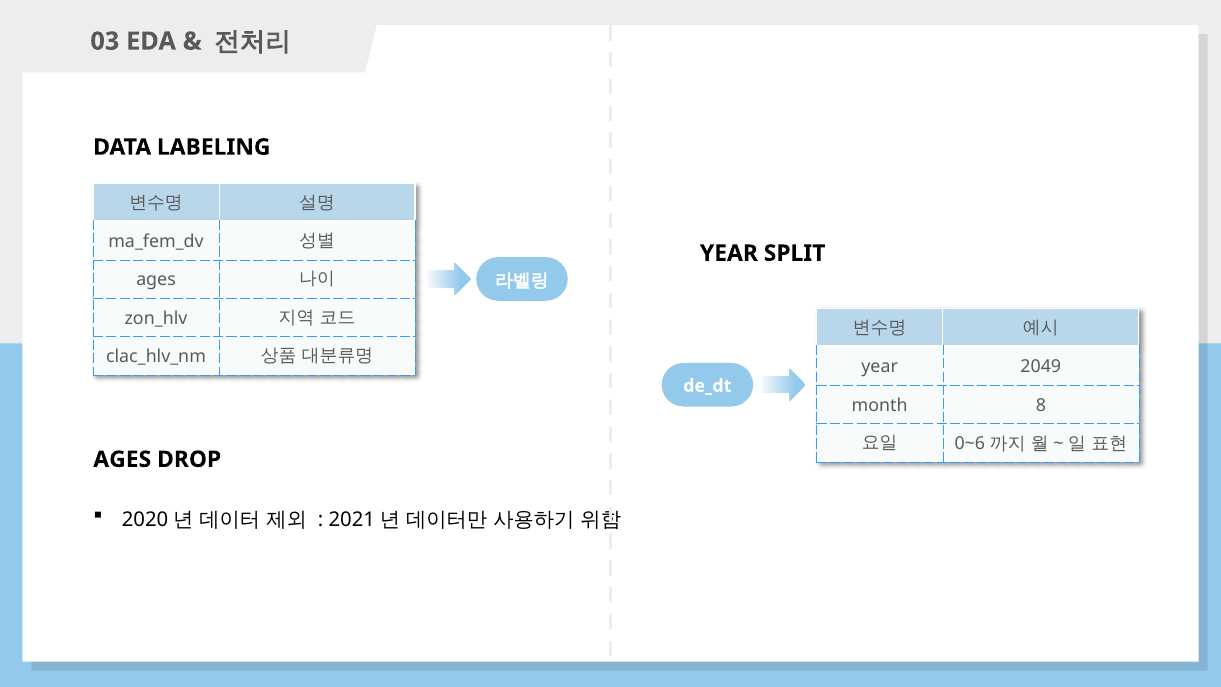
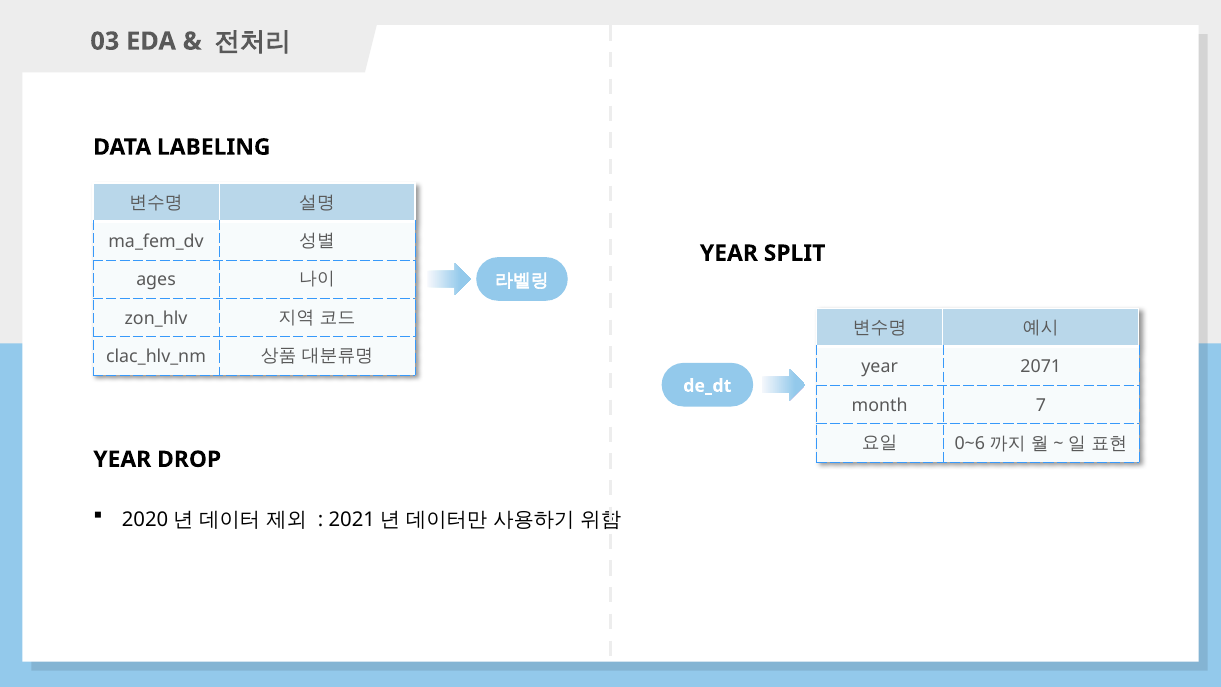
2049: 2049 -> 2071 (1041, 367)
8: 8 -> 7 (1041, 405)
AGES: AGES -> YEAR (122, 459)
